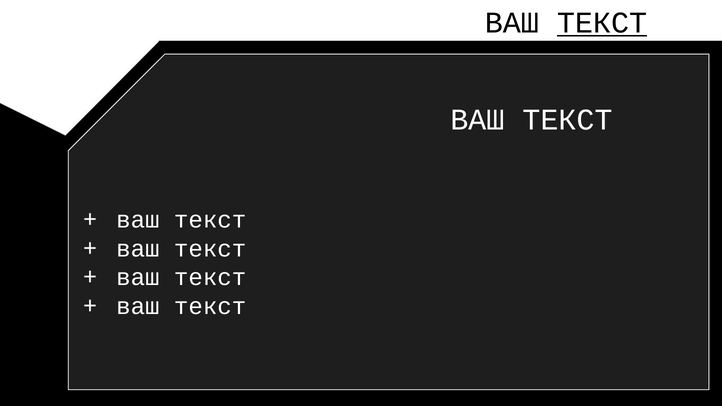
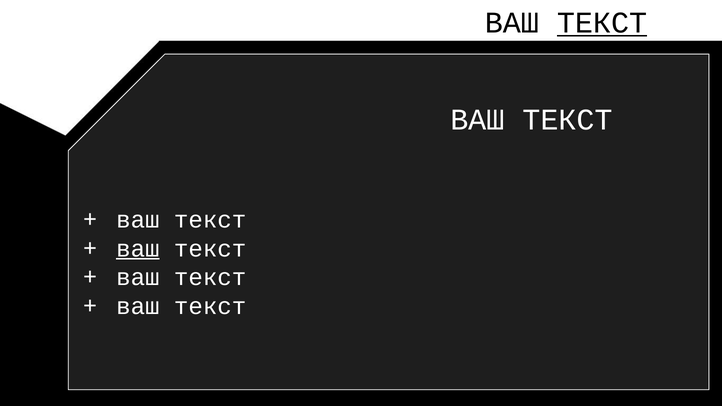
ваш underline: none -> present (138, 249)
